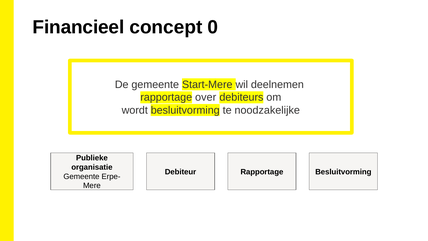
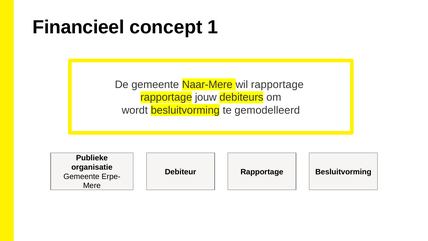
0: 0 -> 1 (213, 27)
Start-Mere: Start-Mere -> Naar-Mere (207, 84)
wil deelnemen: deelnemen -> rapportage (277, 84)
over: over -> jouw (206, 97)
noodzakelijke: noodzakelijke -> gemodelleerd (267, 110)
